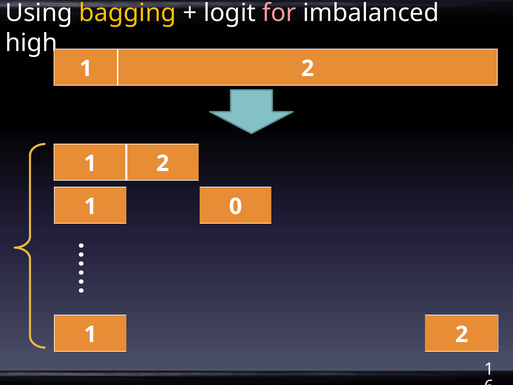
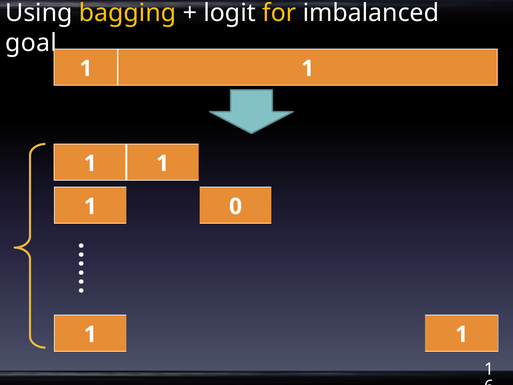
for colour: pink -> yellow (279, 13)
high: high -> goal (31, 43)
2: 2 -> 1 (308, 68)
2: 2 -> 1 (163, 163)
2: 2 -> 1 (462, 334)
